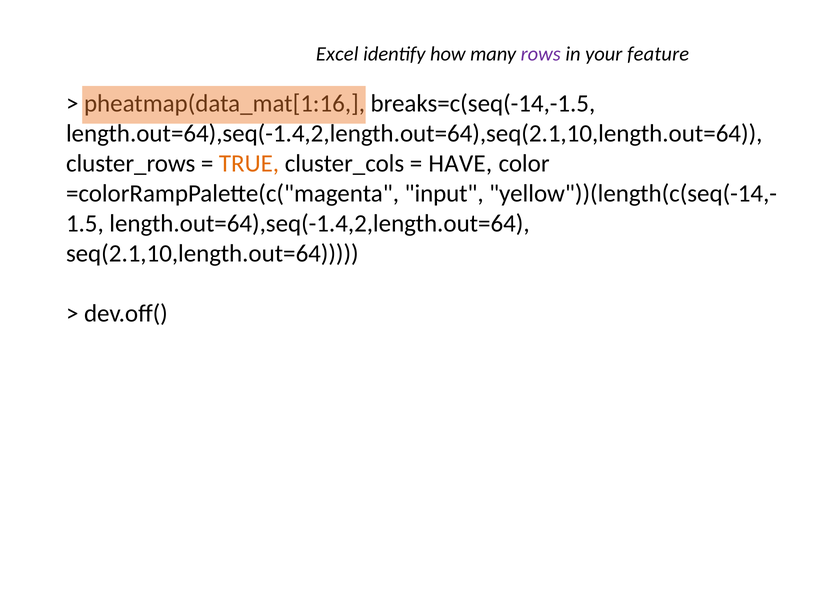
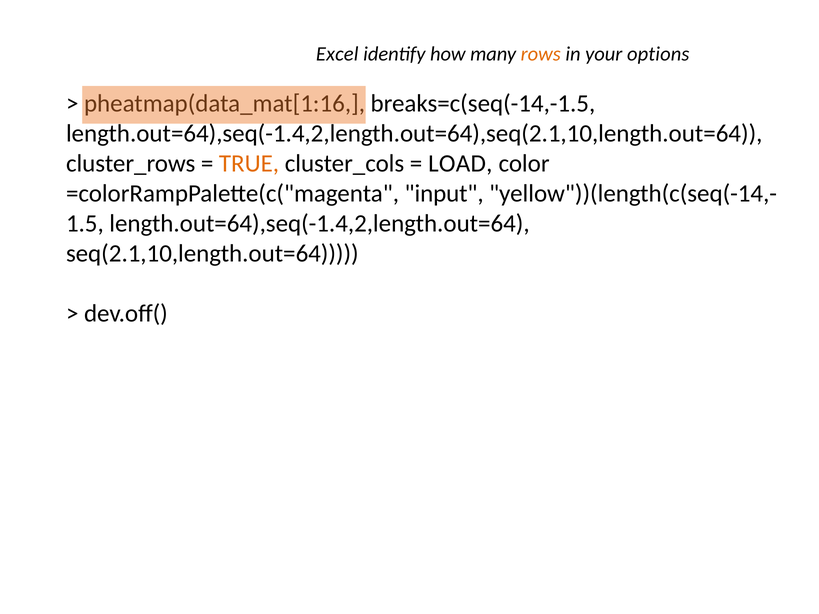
rows colour: purple -> orange (541, 54)
feature: feature -> options (658, 54)
HAVE: HAVE -> LOAD (460, 164)
